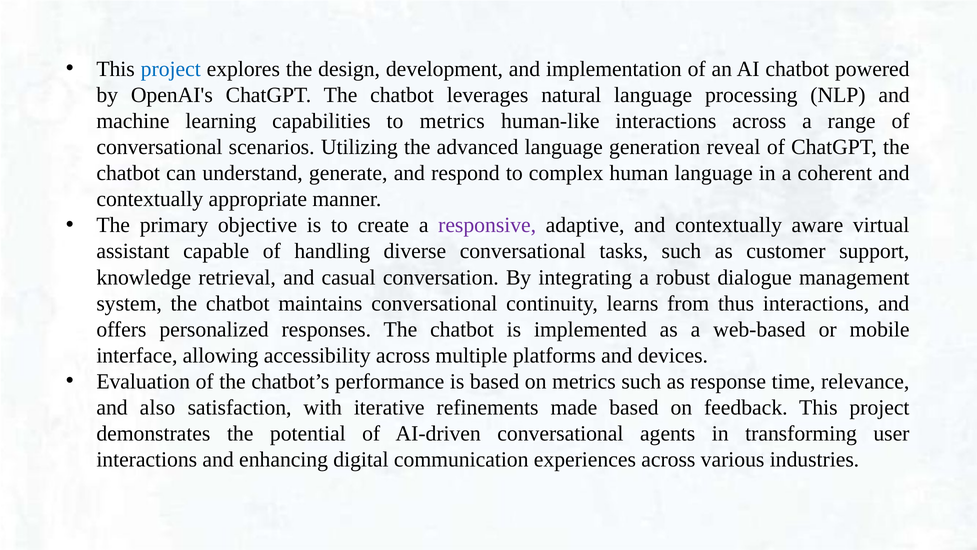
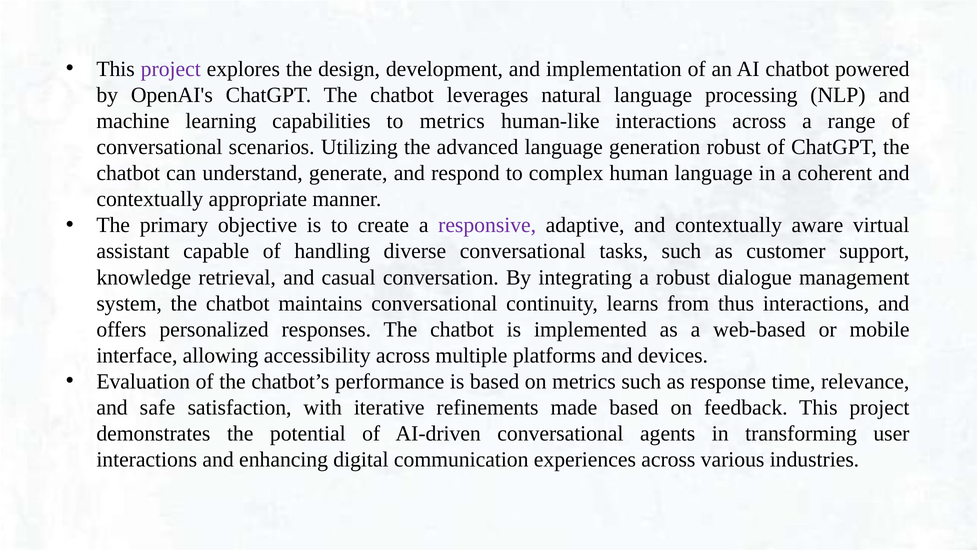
project colour: blue -> purple (171, 69)
generation reveal: reveal -> robust (734, 147)
also: also -> safe (158, 407)
